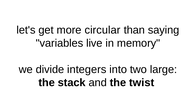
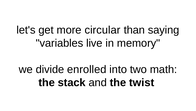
integers: integers -> enrolled (87, 69)
large: large -> math (163, 69)
